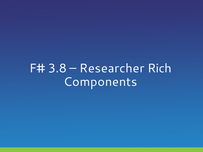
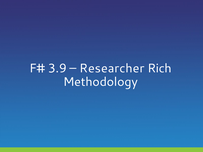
3.8: 3.8 -> 3.9 (57, 69)
Components: Components -> Methodology (100, 82)
